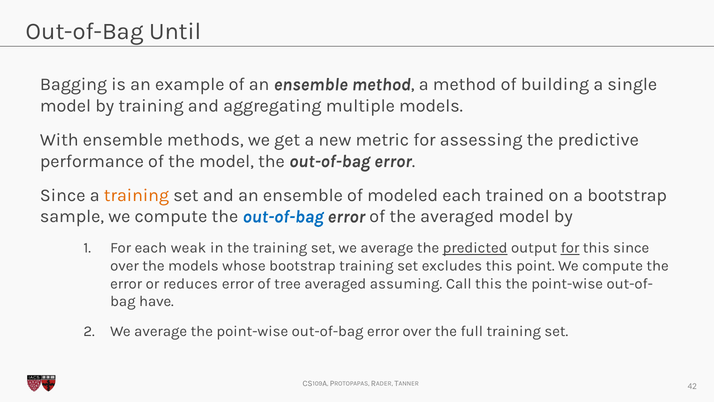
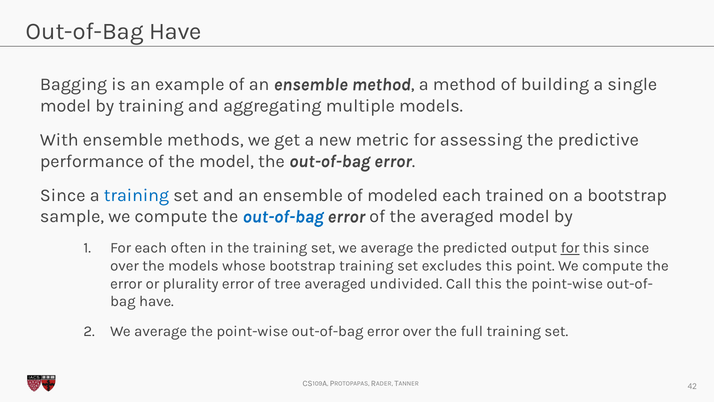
Out-of-Bag Until: Until -> Have (175, 31)
training colour: orange -> blue (136, 195)
weak: weak -> often (189, 248)
predicted underline: present -> none (475, 248)
reduces: reduces -> plurality (191, 283)
assuming: assuming -> undivided (406, 283)
